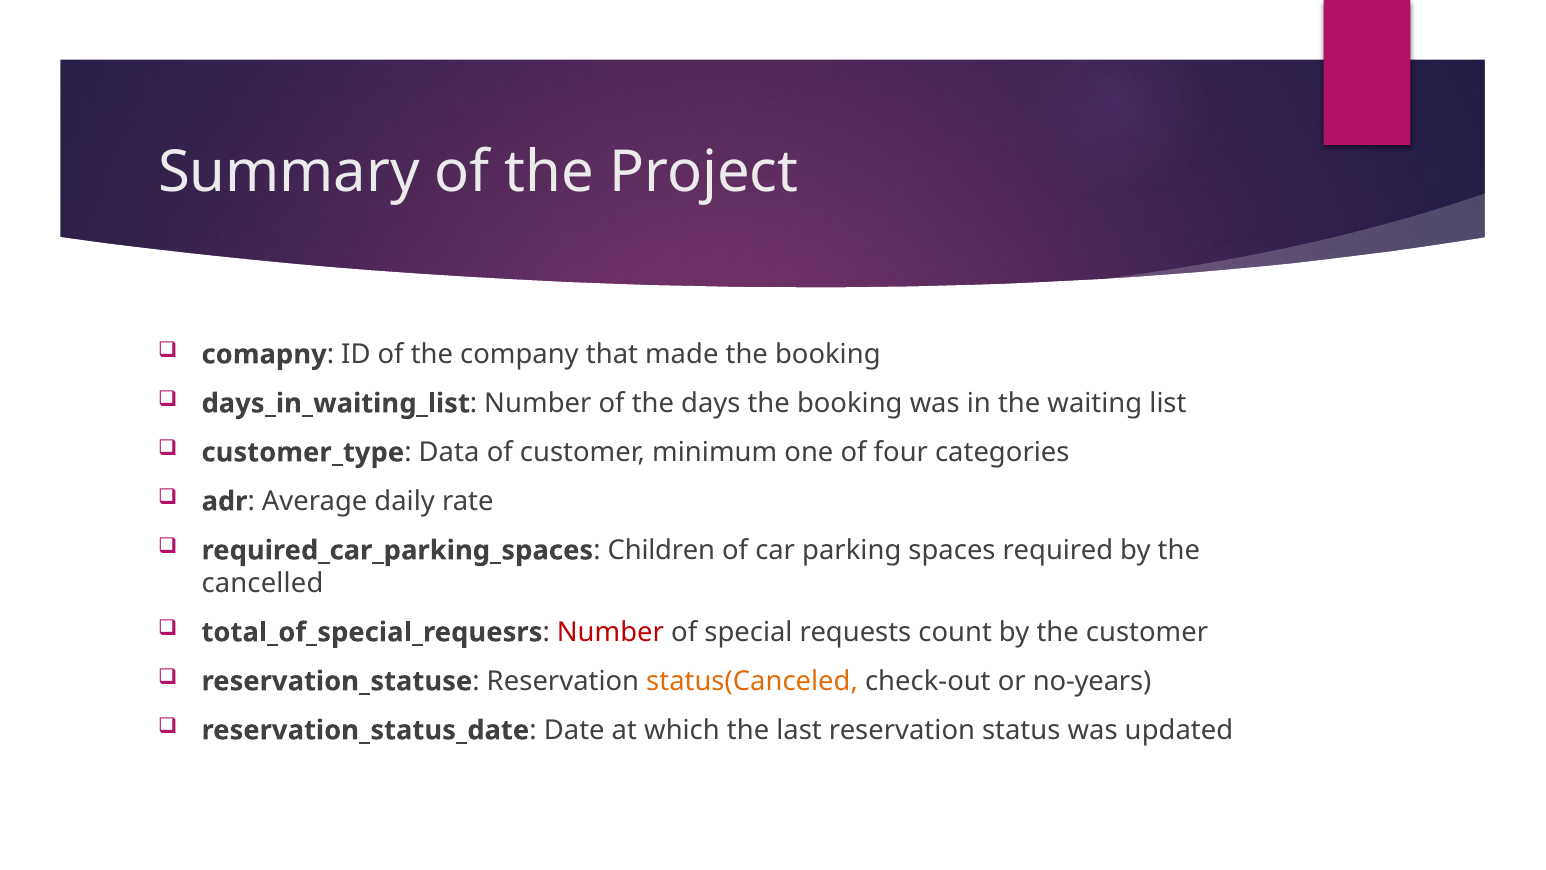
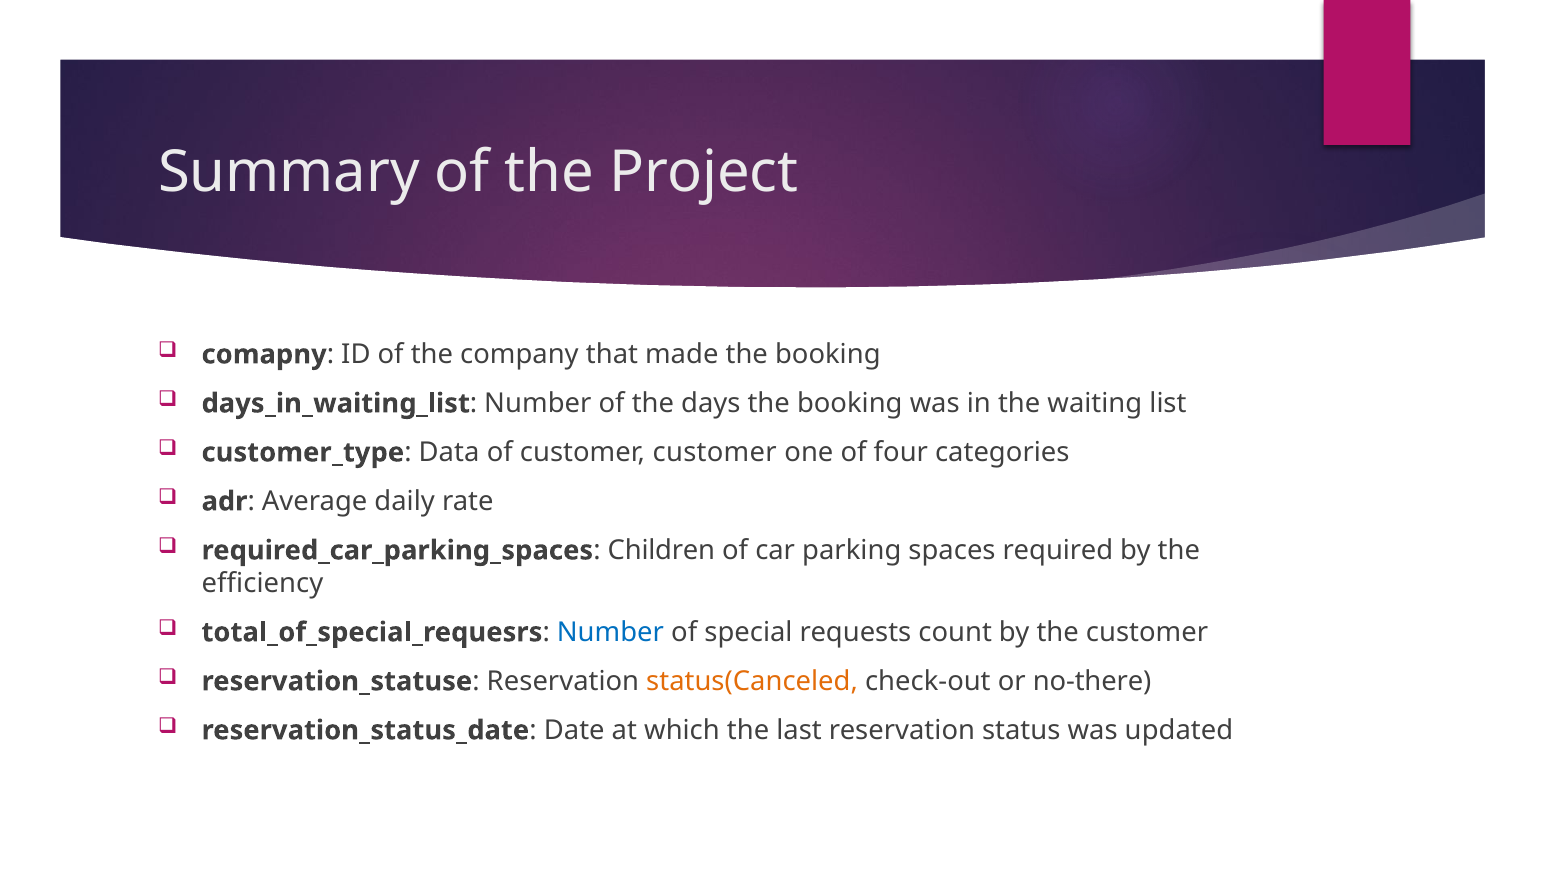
customer minimum: minimum -> customer (715, 452)
cancelled: cancelled -> efficiency (262, 583)
Number colour: red -> blue (610, 632)
no-years: no-years -> no-there (1092, 681)
